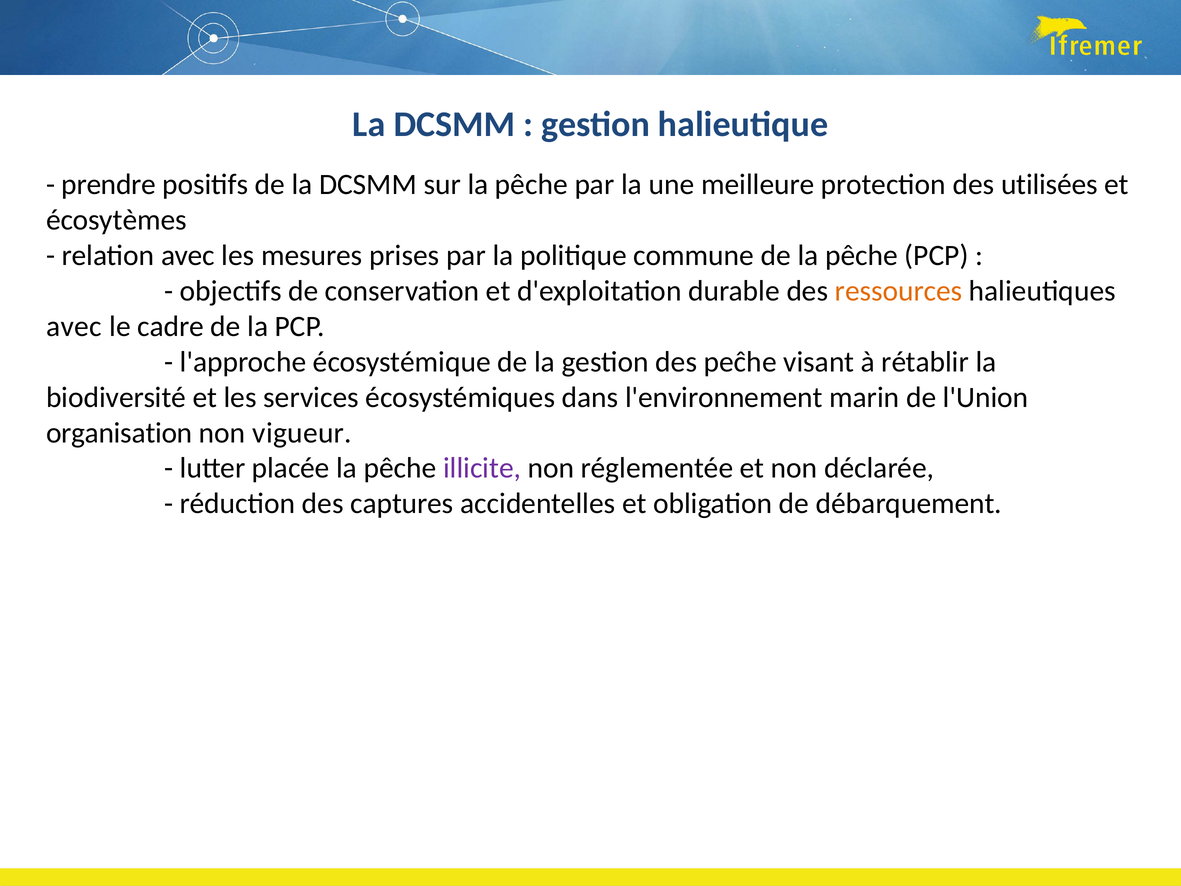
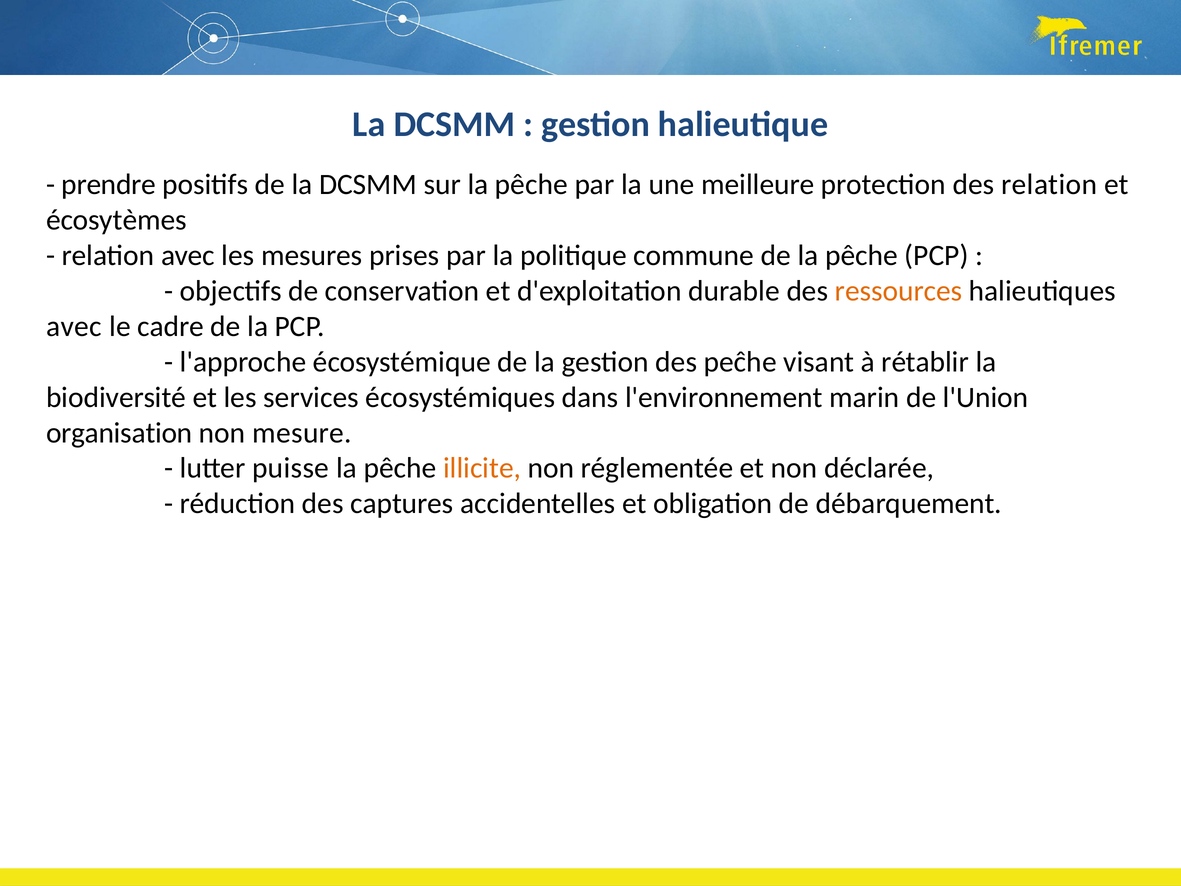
des utilisées: utilisées -> relation (1049, 185)
vigueur: vigueur -> mesure (302, 433)
placée: placée -> puisse (291, 468)
illicite colour: purple -> orange (482, 468)
